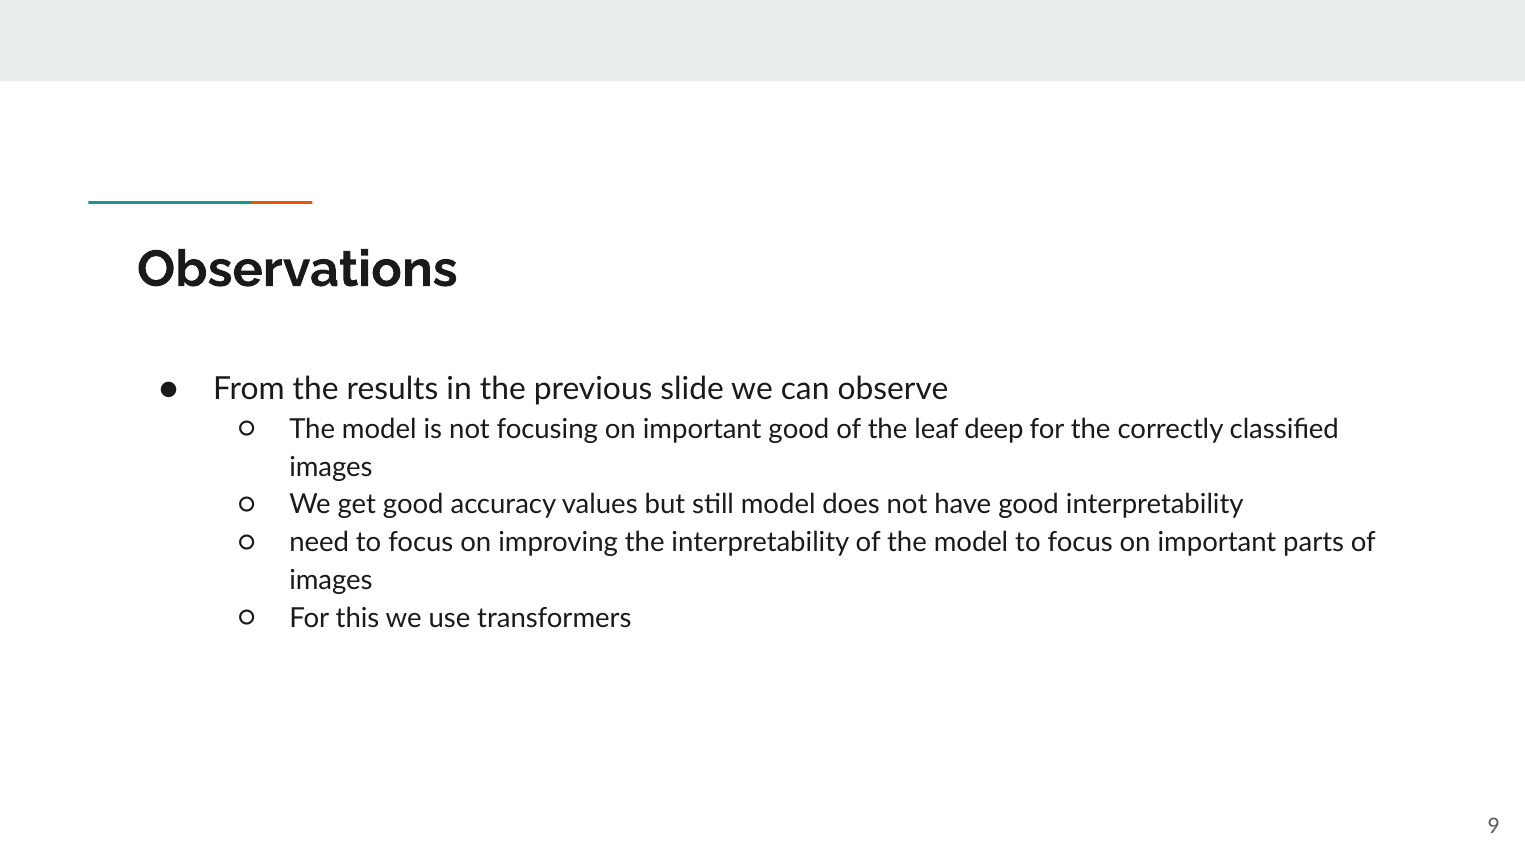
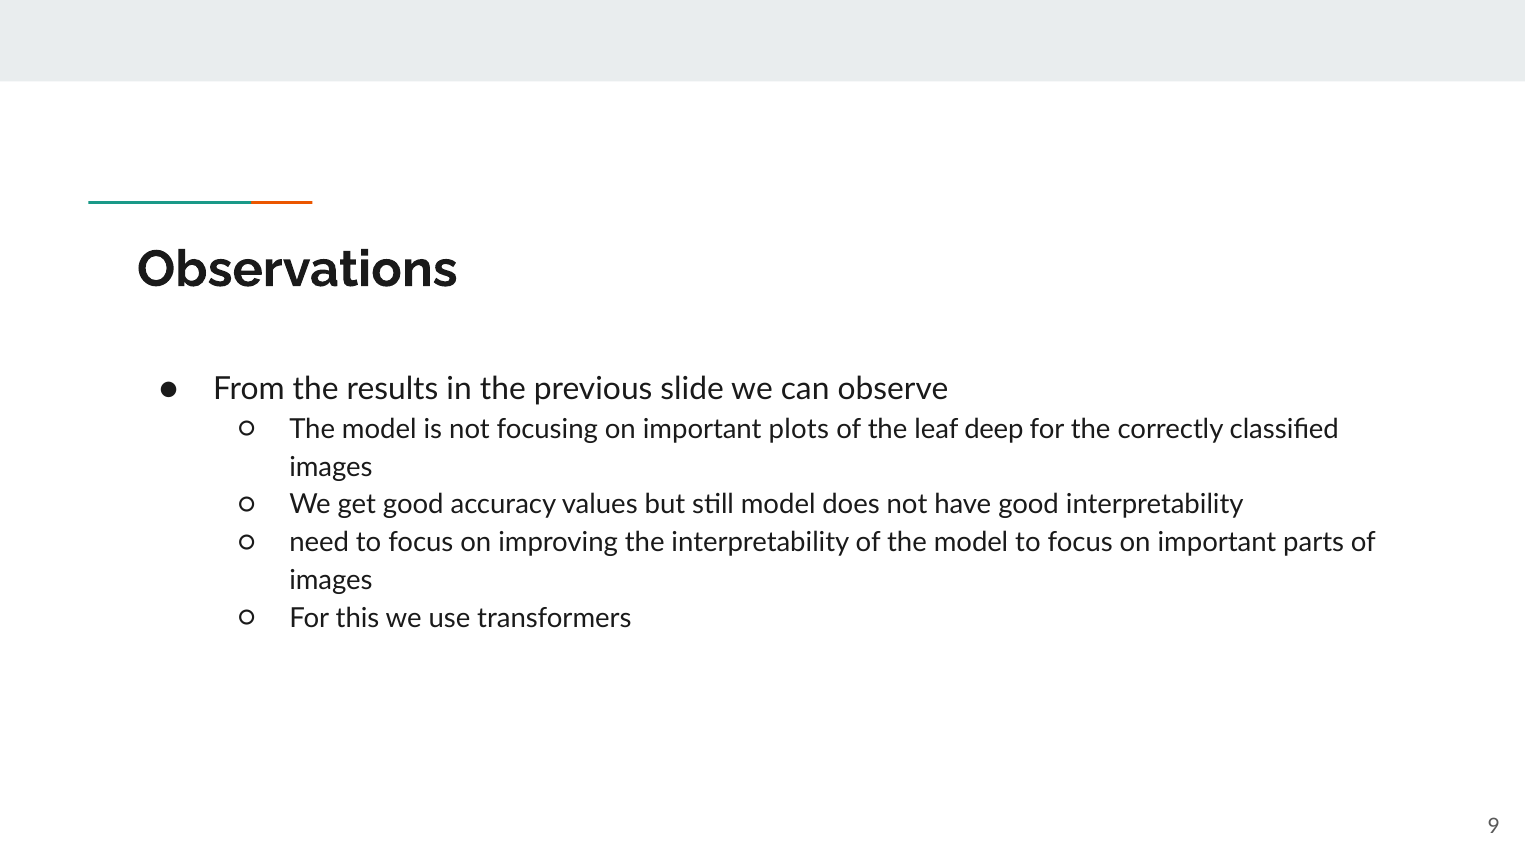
important good: good -> plots (799, 429)
